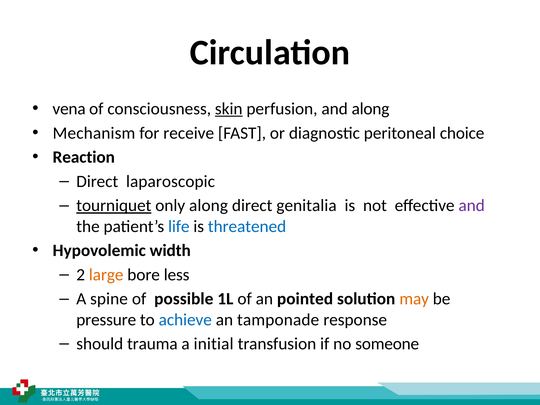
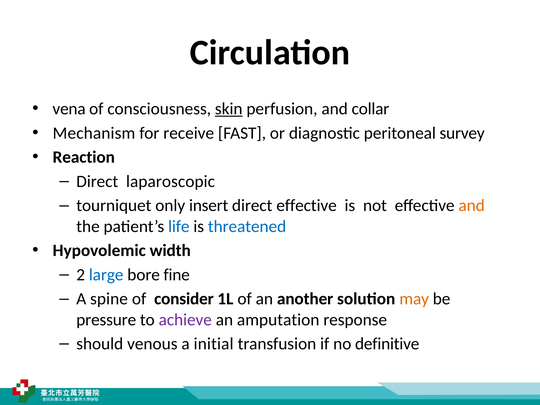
and along: along -> collar (370, 109)
choice: choice -> survey (462, 133)
tourniquet underline: present -> none (114, 206)
only along: along -> insert (209, 206)
direct genitalia: genitalia -> effective (307, 206)
and colour: purple -> orange (472, 206)
large colour: orange -> blue (106, 275)
less: less -> fine (177, 275)
possible: possible -> consider (184, 299)
pointed: pointed -> another (305, 299)
achieve colour: blue -> purple (185, 320)
tamponade: tamponade -> amputation (278, 320)
trauma: trauma -> venous (152, 344)
someone: someone -> definitive (387, 344)
